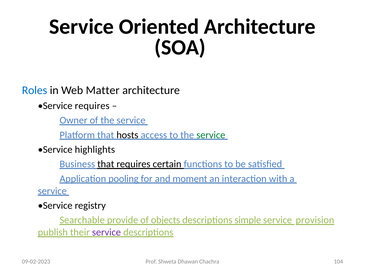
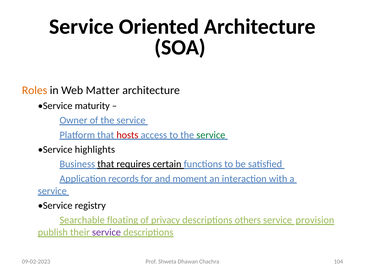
Roles colour: blue -> orange (35, 90)
Service requires: requires -> maturity (92, 106)
hosts colour: black -> red (127, 135)
pooling: pooling -> records (123, 179)
provide: provide -> floating (123, 220)
objects: objects -> privacy (166, 220)
simple: simple -> others (248, 220)
